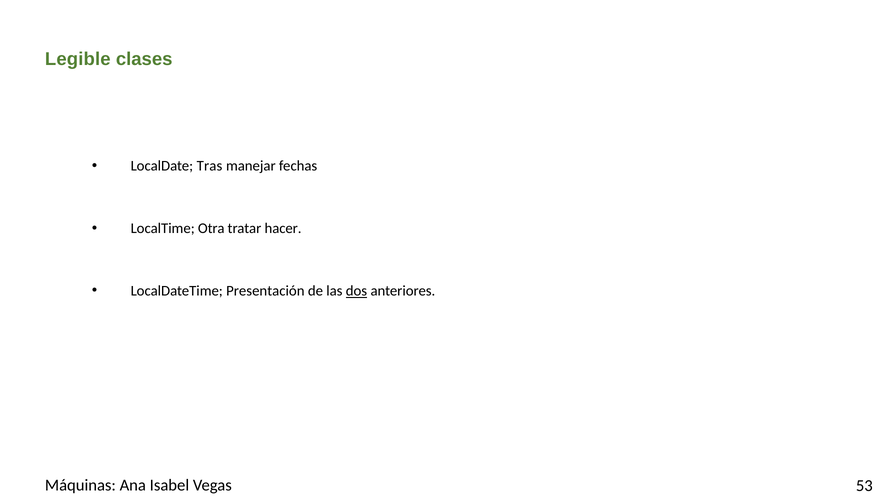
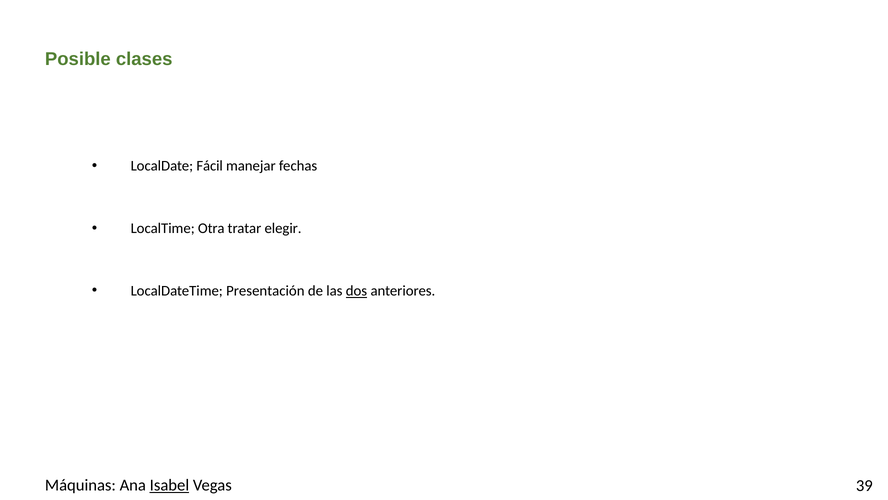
Legible: Legible -> Posible (78, 59)
Tras: Tras -> Fácil (210, 166)
hacer: hacer -> elegir (283, 228)
Isabel underline: none -> present (169, 485)
53: 53 -> 39 (864, 485)
